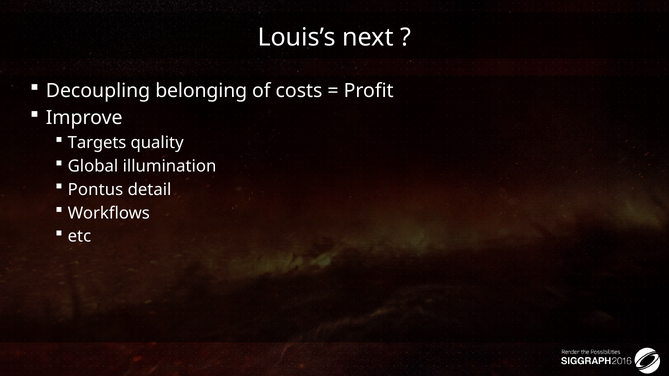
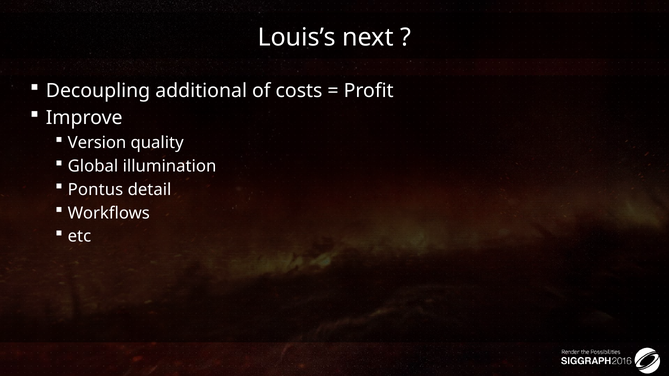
belonging: belonging -> additional (201, 91)
Targets: Targets -> Version (97, 143)
